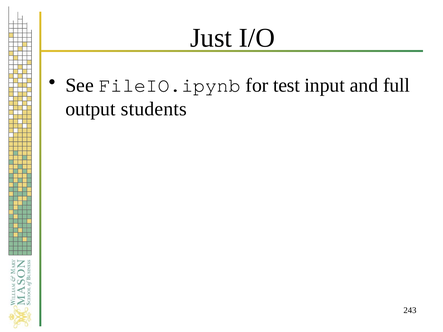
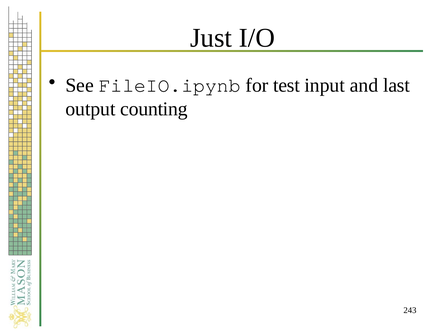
full: full -> last (396, 86)
students: students -> counting (154, 109)
